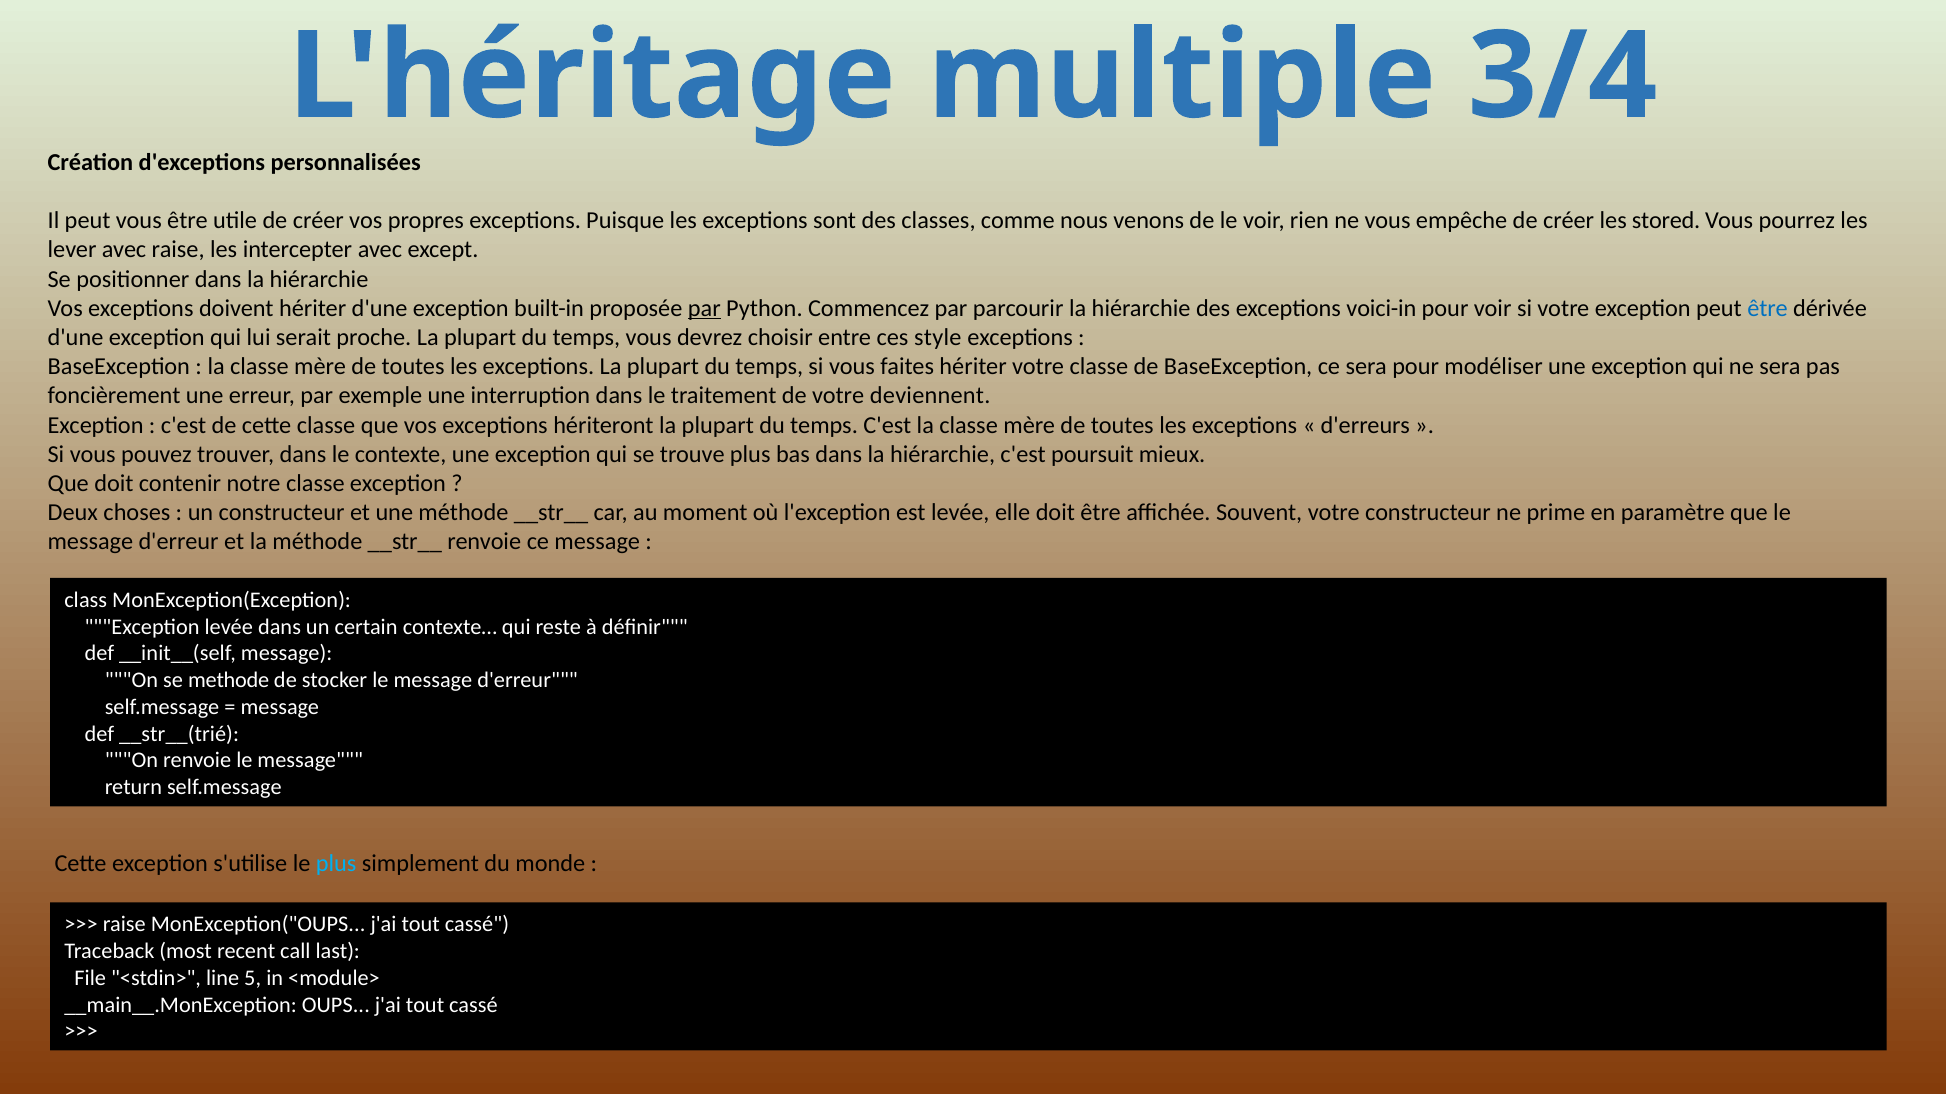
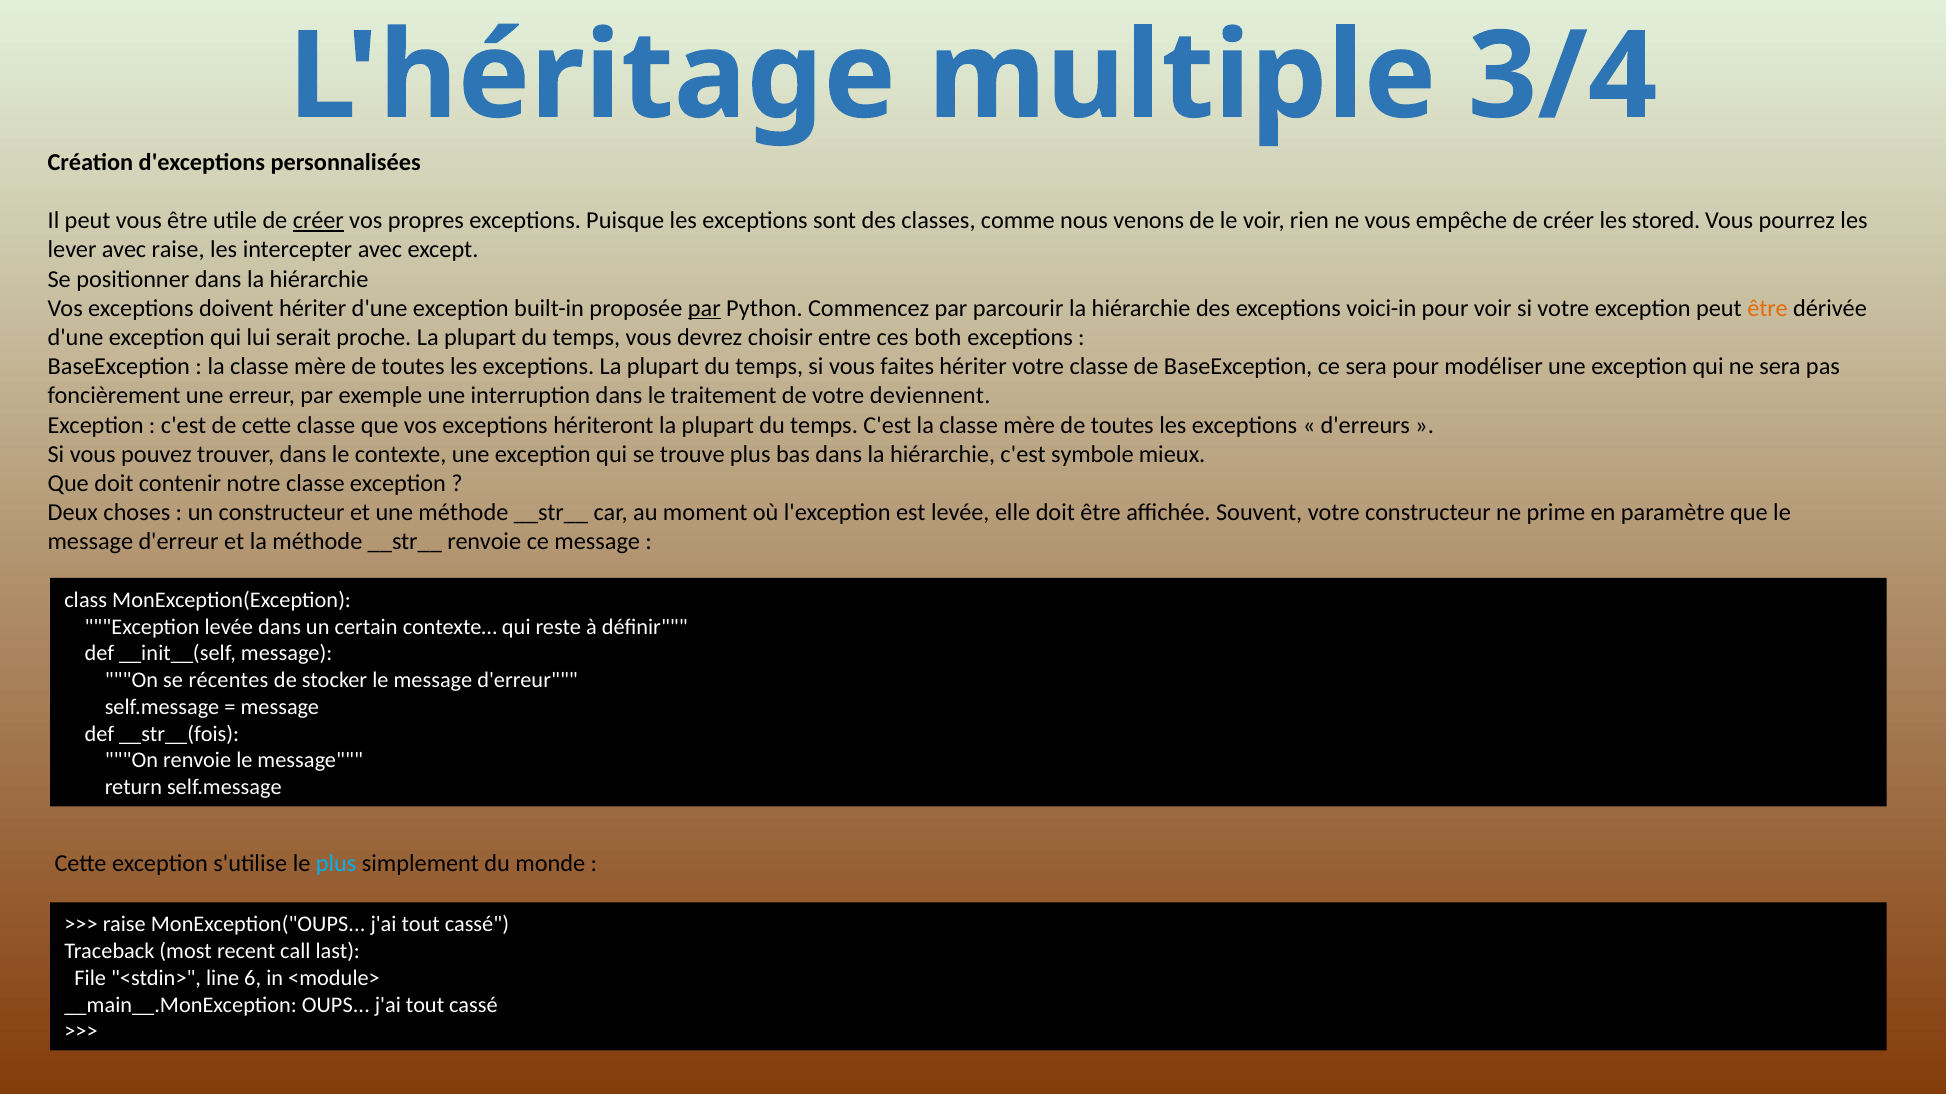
créer underline: none -> present (318, 221)
être colour: blue -> orange (1768, 308)
style: style -> both (938, 338)
poursuit: poursuit -> symbole (1092, 454)
methode: methode -> récentes (228, 681)
__str__(trié: __str__(trié -> __str__(fois (179, 734)
5: 5 -> 6 (253, 979)
